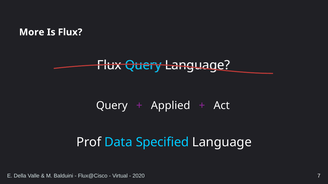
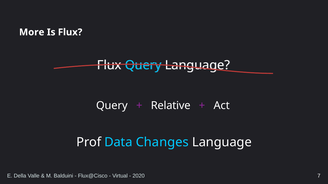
Applied: Applied -> Relative (171, 106)
Specified: Specified -> Changes (162, 143)
